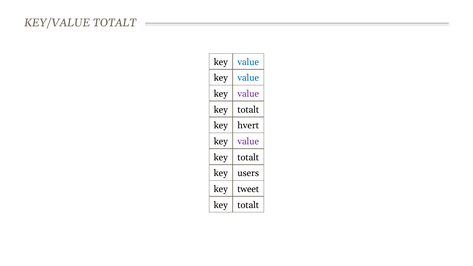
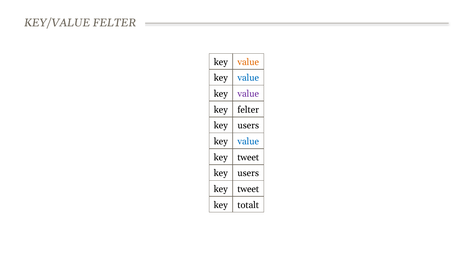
KEY/VALUE TOTALT: TOTALT -> FELTER (114, 23)
value colour: blue -> orange (248, 62)
totalt: totalt -> felter (248, 110)
hvert: hvert -> users (248, 126)
value colour: purple -> blue (248, 141)
totalt: totalt -> tweet (248, 157)
